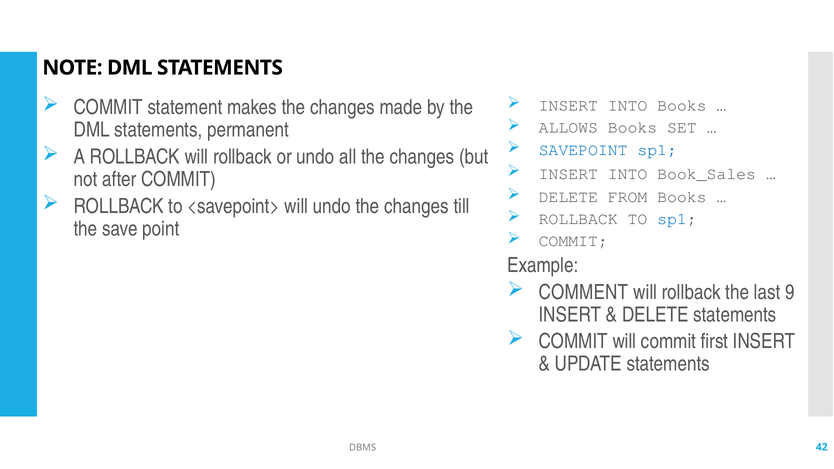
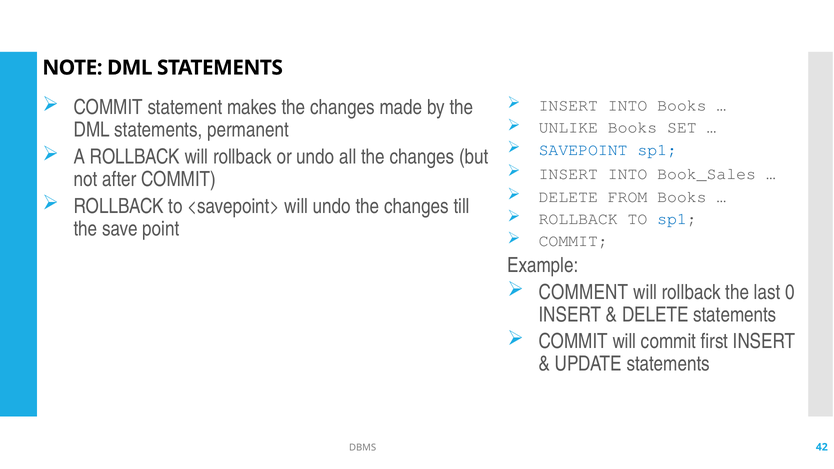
ALLOWS: ALLOWS -> UNLIKE (568, 128)
9: 9 -> 0 (790, 292)
